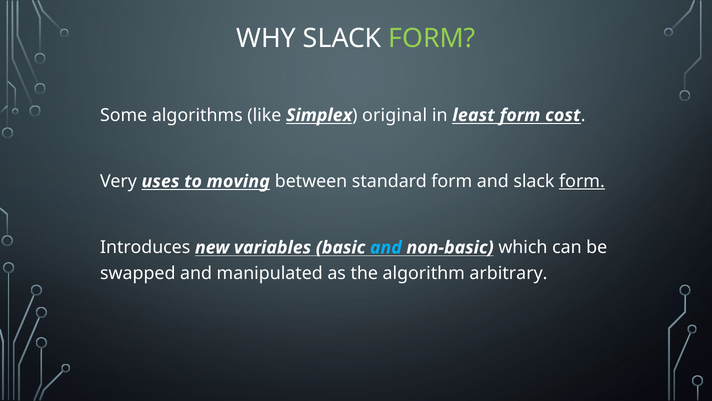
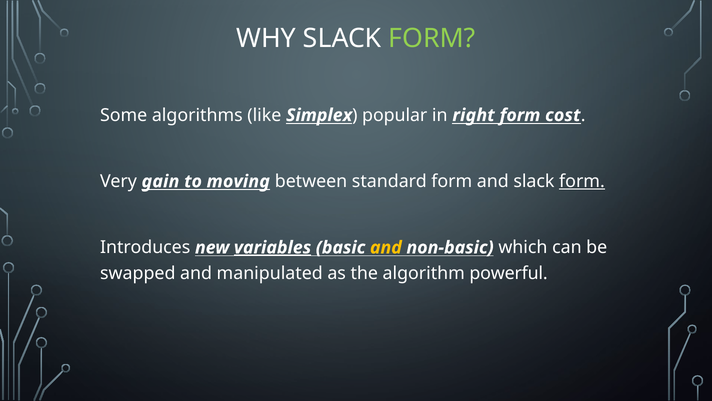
original: original -> popular (395, 115)
least: least -> right (474, 115)
uses: uses -> gain (160, 181)
variables underline: none -> present (273, 247)
and colour: light blue -> yellow (386, 247)
arbitrary: arbitrary -> powerful (509, 273)
